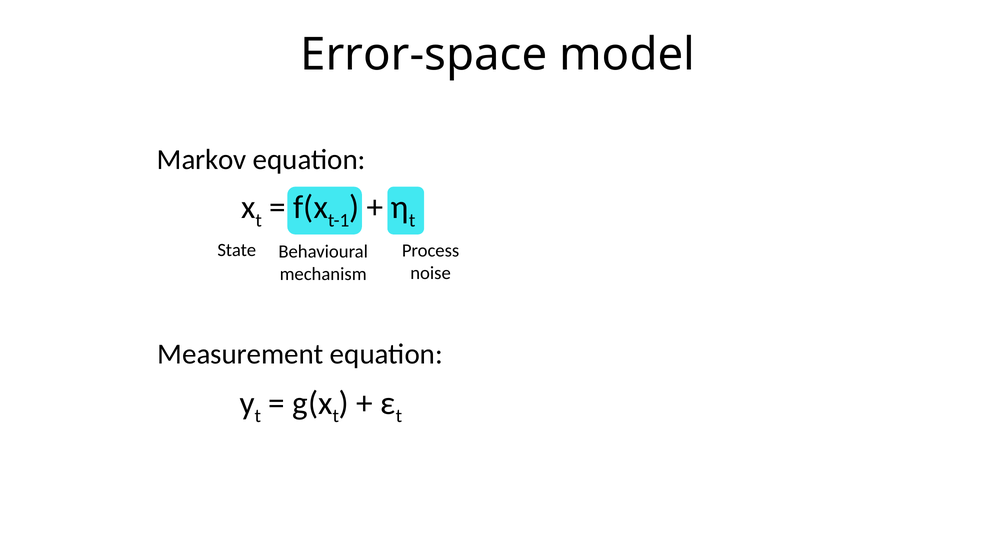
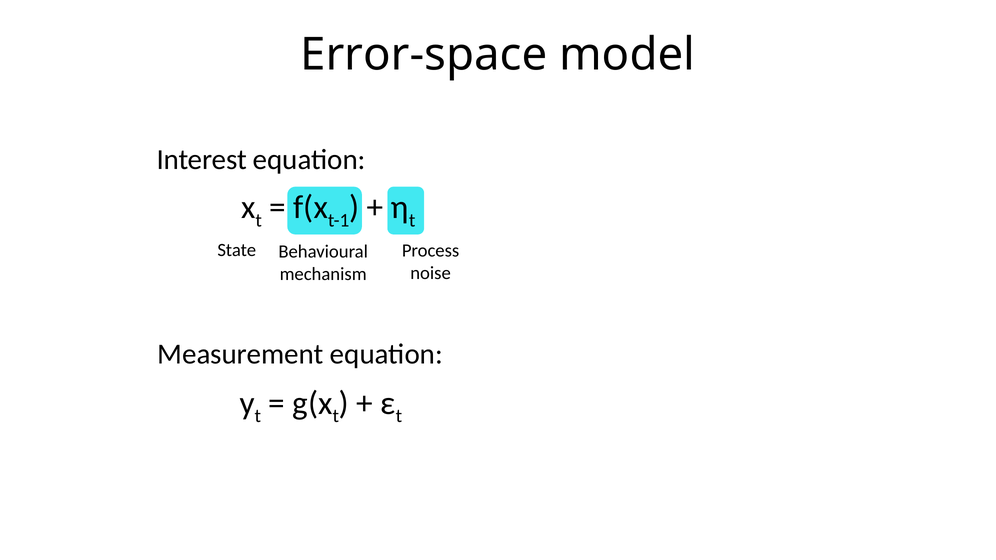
Markov: Markov -> Interest (202, 160)
